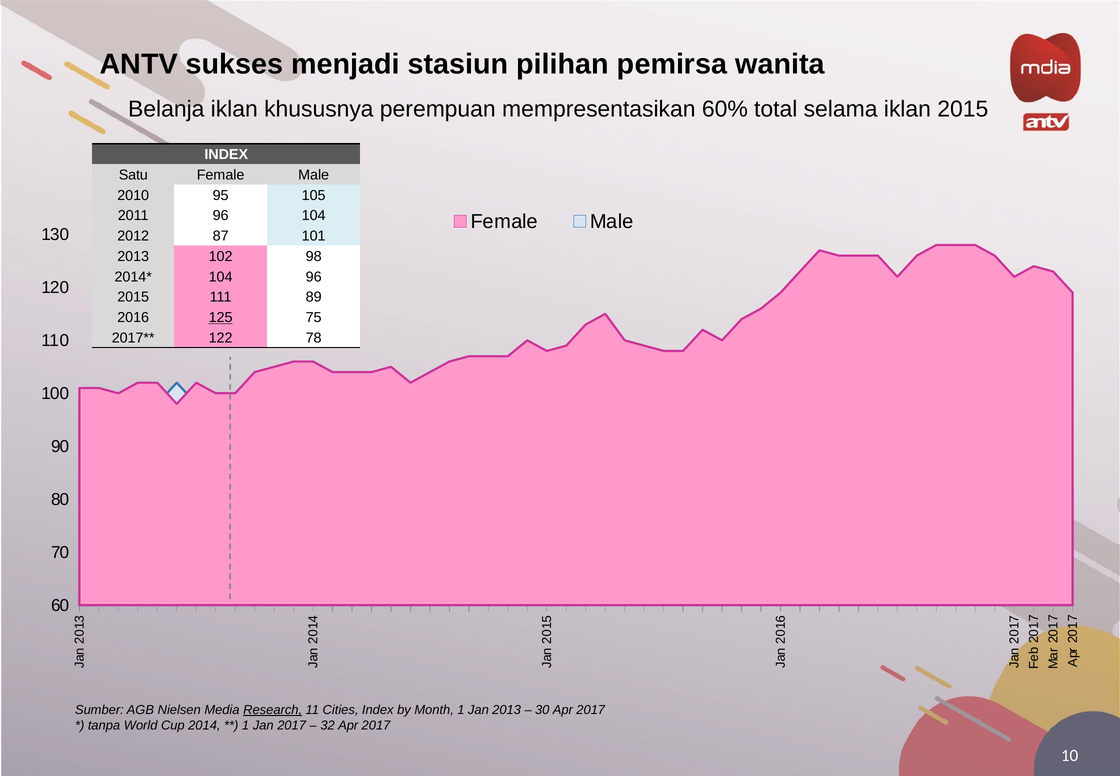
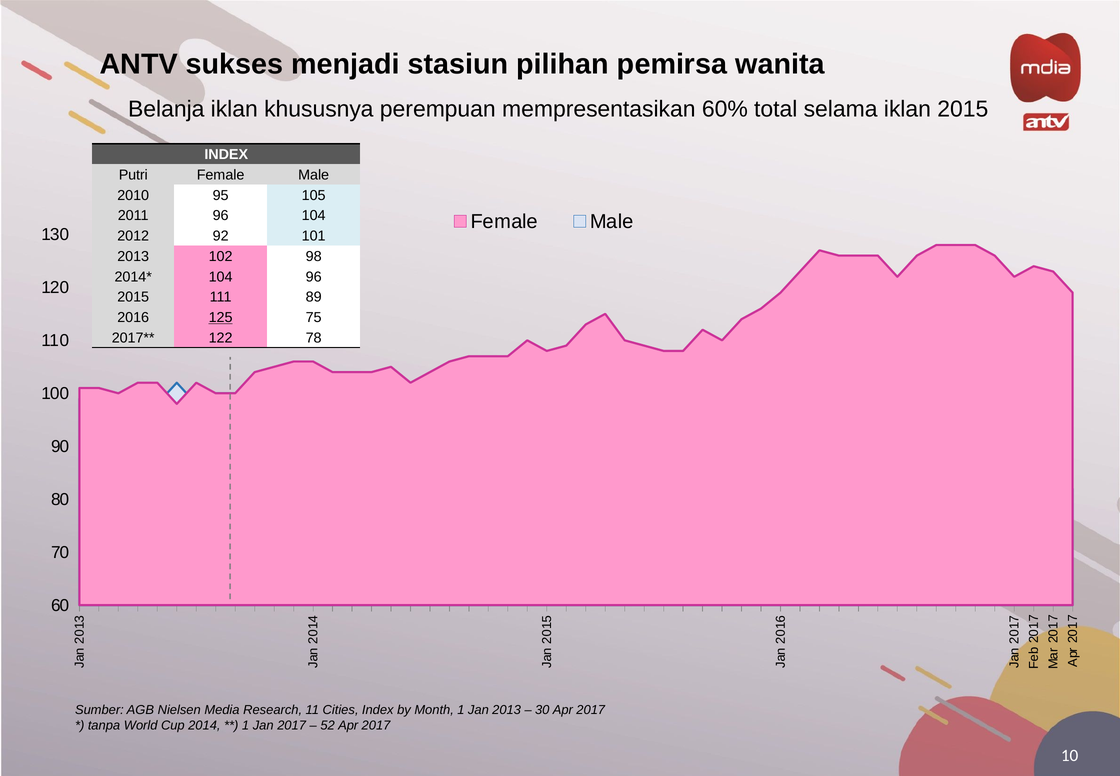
Satu: Satu -> Putri (133, 175)
87: 87 -> 92 (221, 236)
Research underline: present -> none (273, 709)
32: 32 -> 52 (328, 725)
